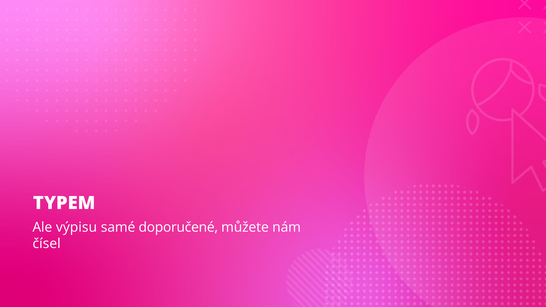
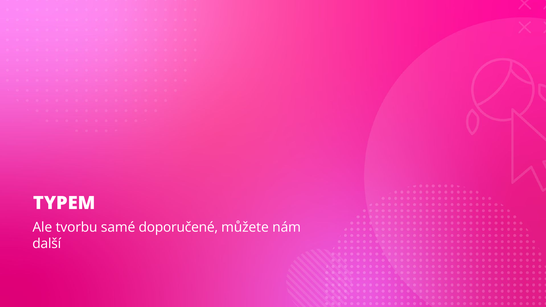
výpisu: výpisu -> tvorbu (77, 228)
čísel: čísel -> další (47, 244)
